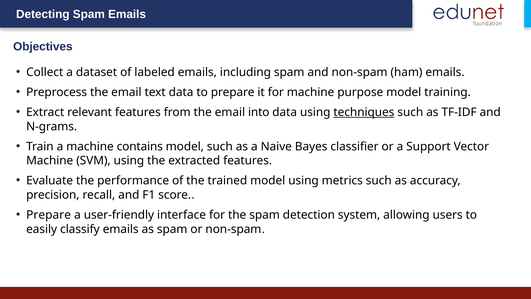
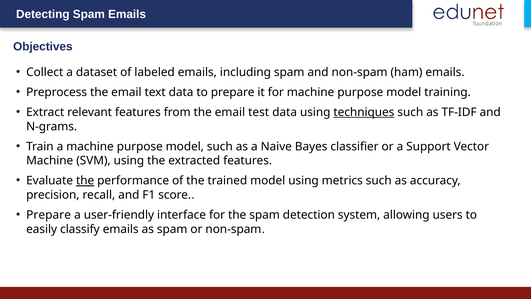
into: into -> test (259, 112)
a machine contains: contains -> purpose (140, 146)
the underline: none -> present (85, 181)
